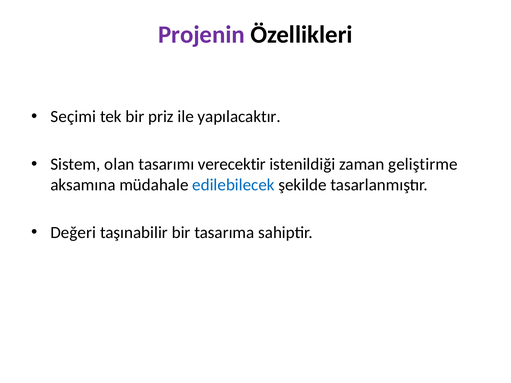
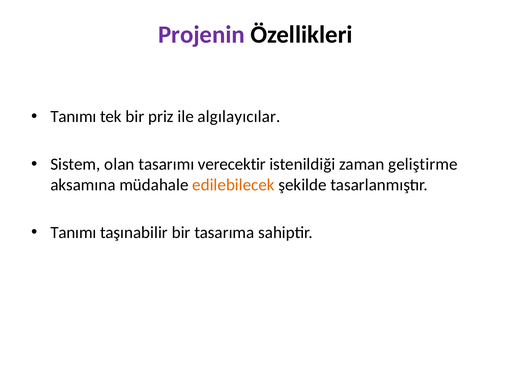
Seçimi: Seçimi -> Tanımı (73, 117)
yapılacaktır: yapılacaktır -> algılayıcılar (239, 117)
edilebilecek colour: blue -> orange (233, 185)
Değeri: Değeri -> Tanımı (73, 233)
